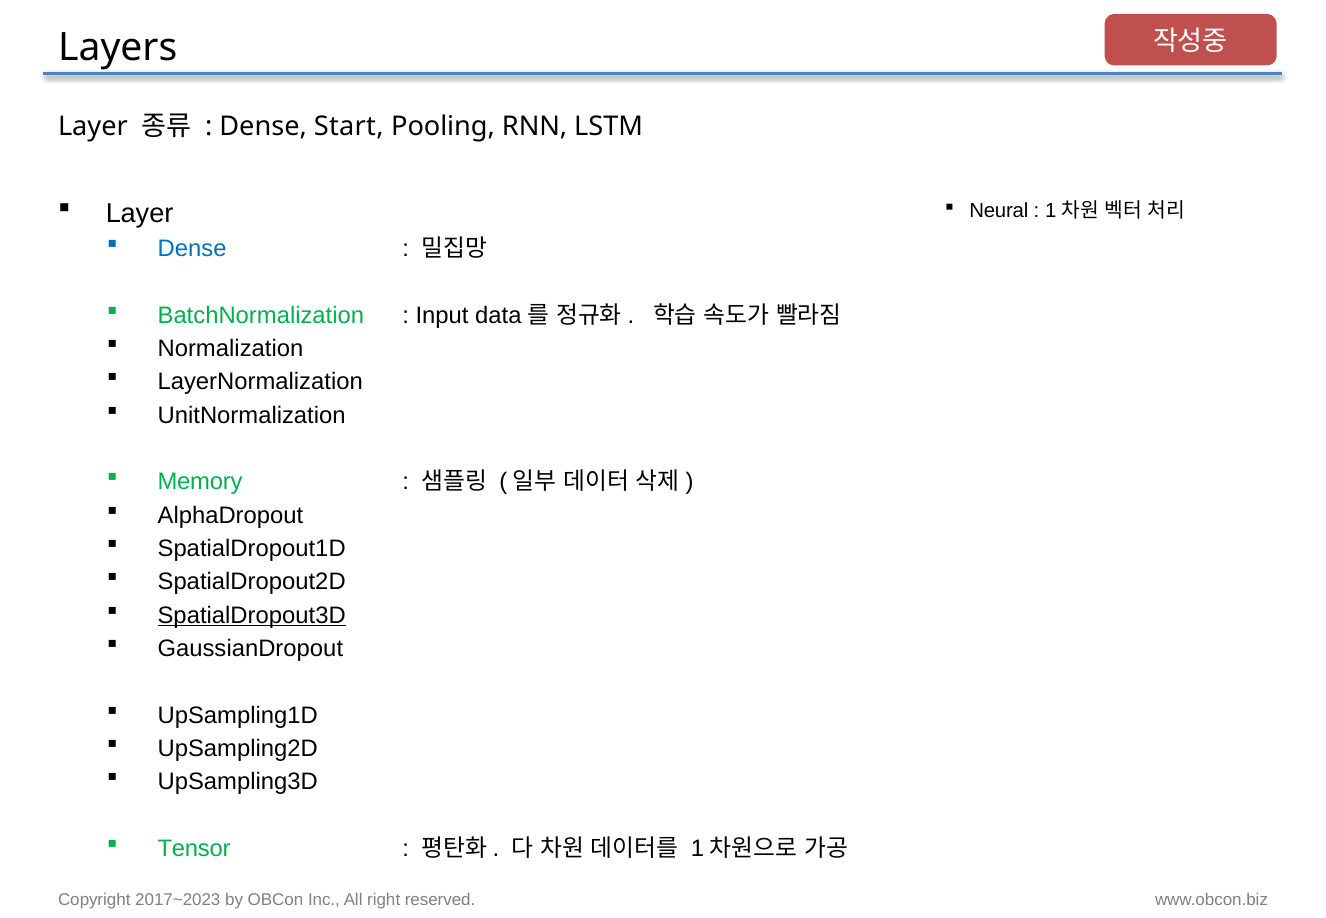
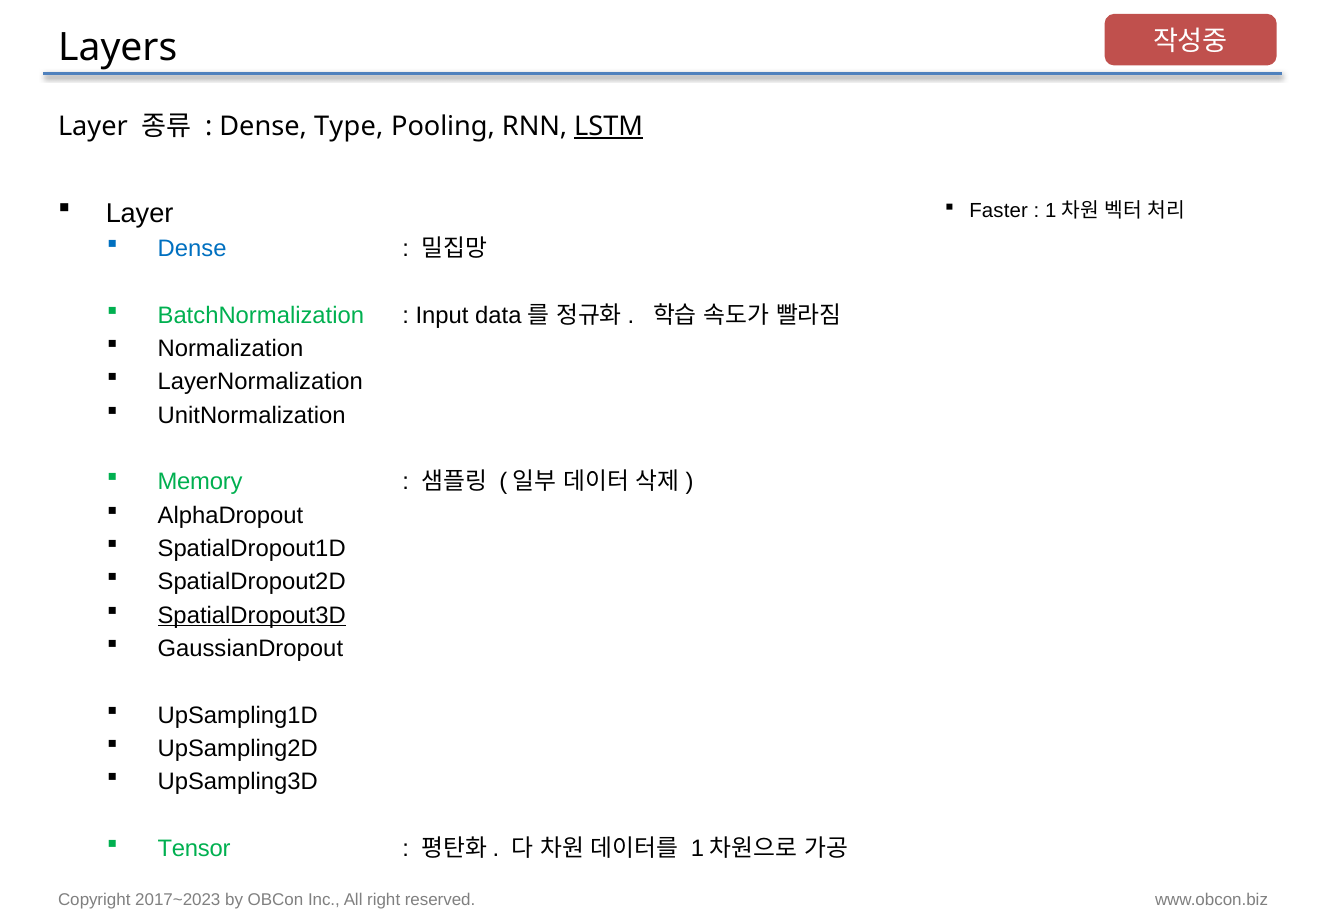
Start: Start -> Type (349, 127)
LSTM underline: none -> present (609, 127)
Neural: Neural -> Faster (999, 211)
